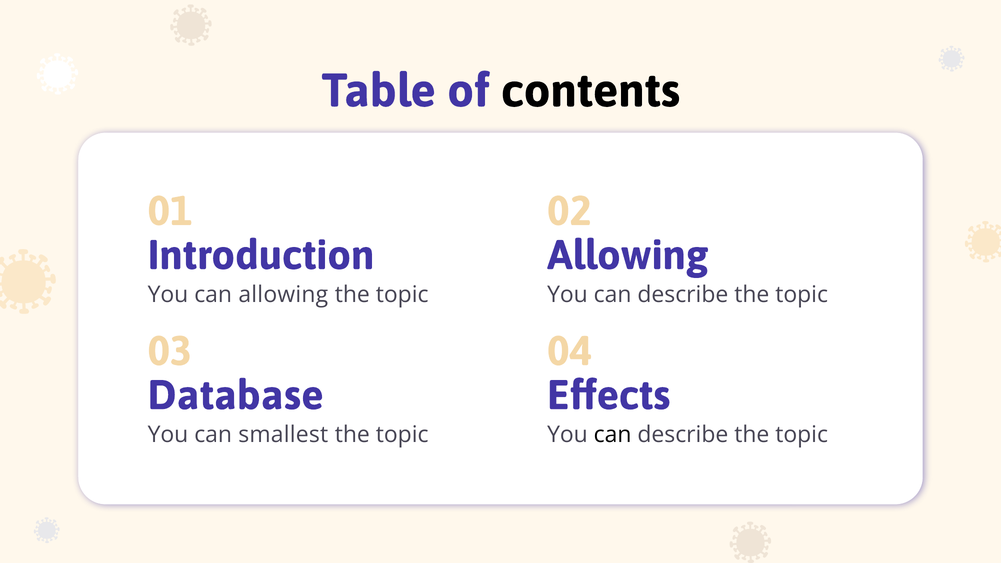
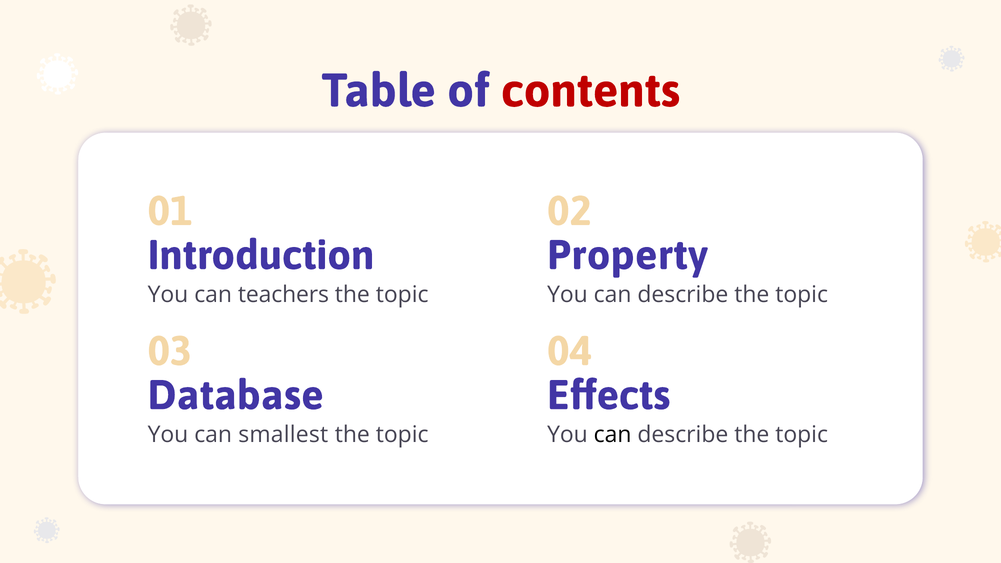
contents colour: black -> red (590, 91)
Allowing: Allowing -> Property (628, 255)
can allowing: allowing -> teachers (283, 295)
